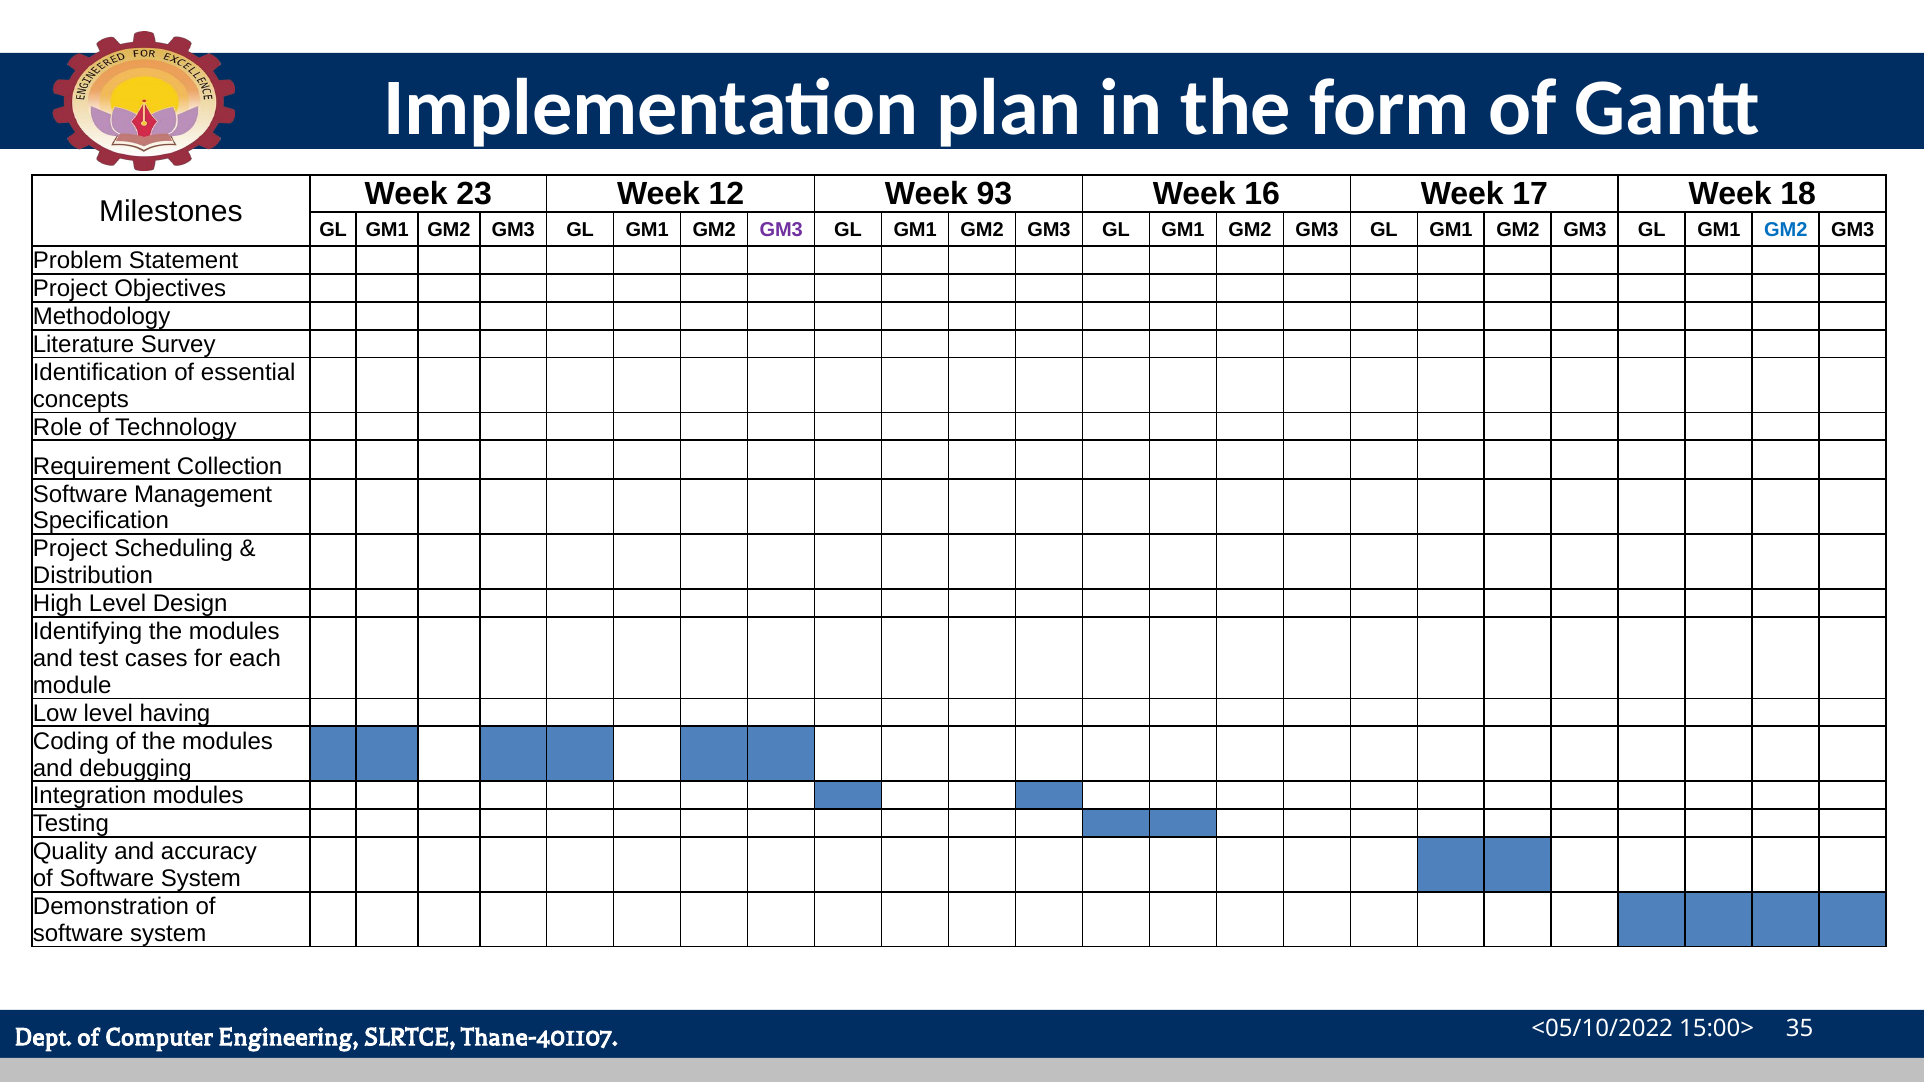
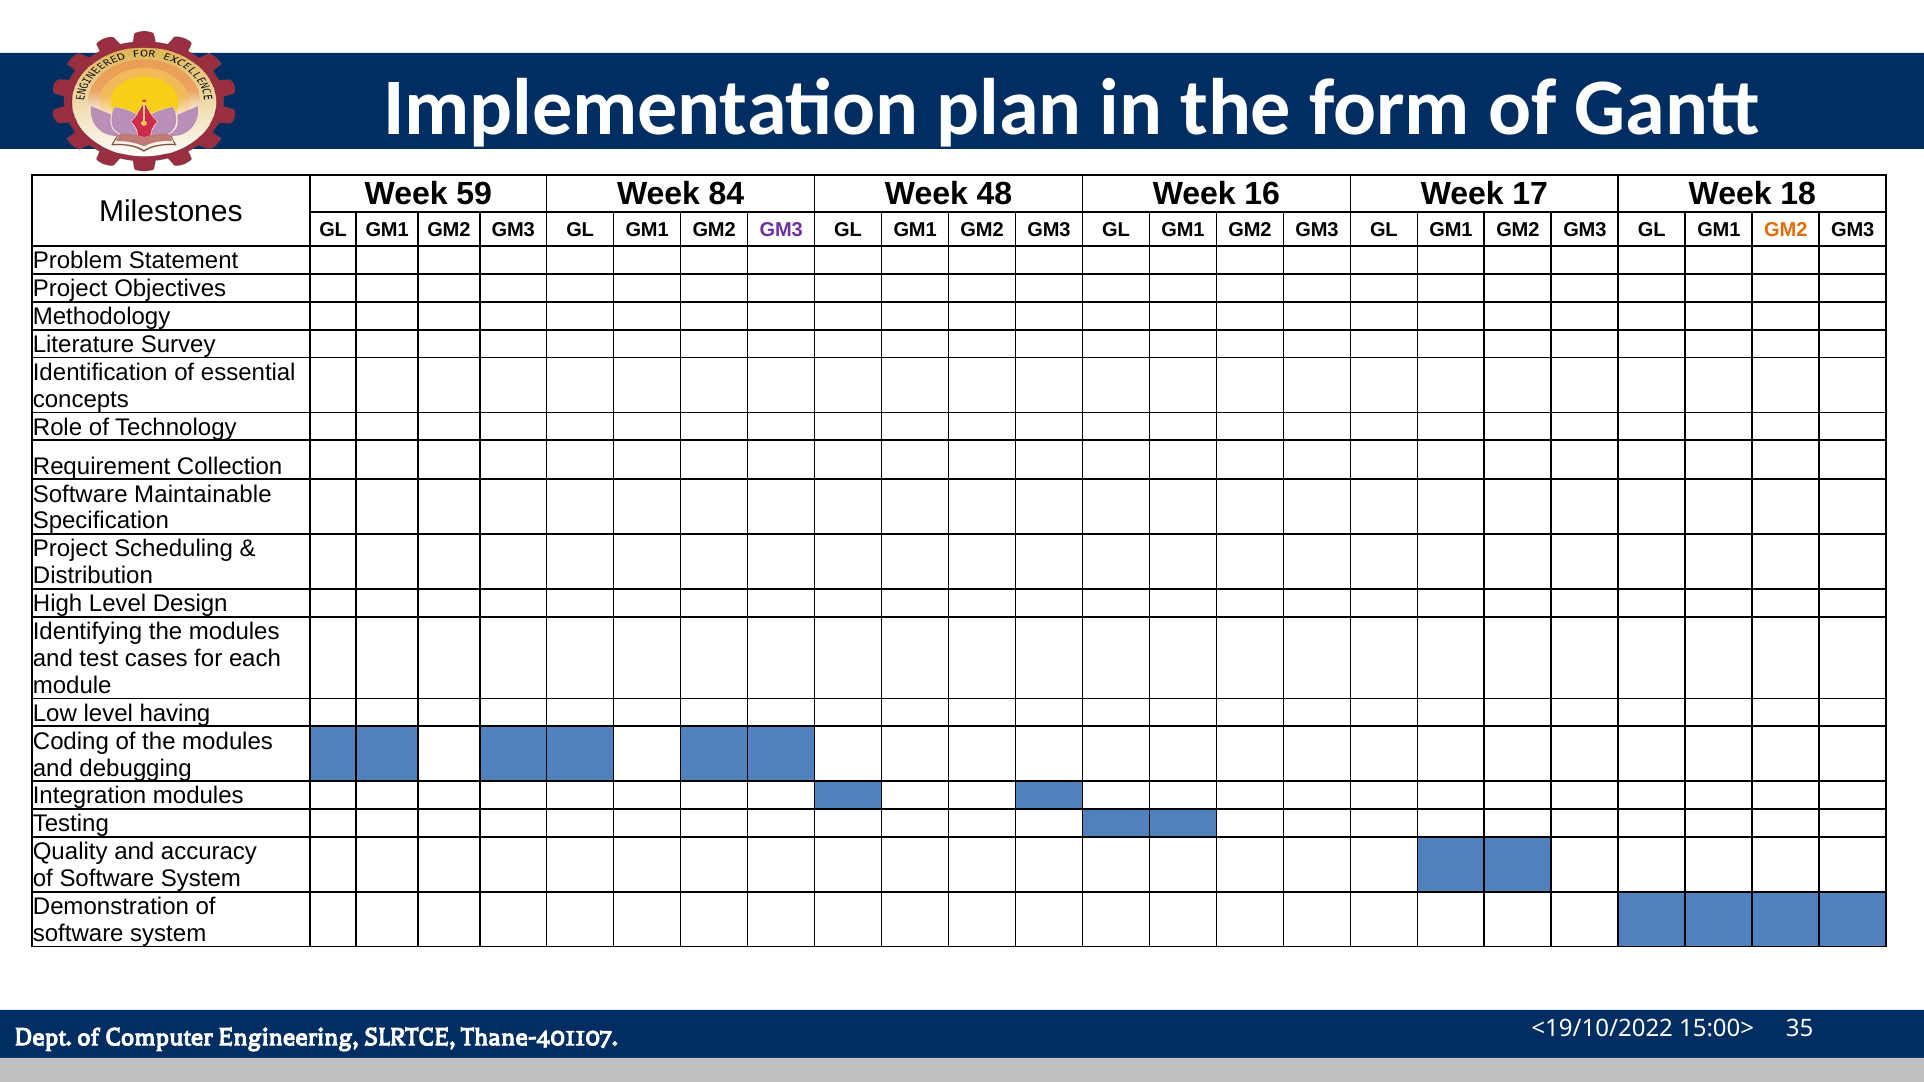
23: 23 -> 59 (474, 194)
12: 12 -> 84 (726, 194)
93: 93 -> 48 (994, 194)
GM2 colour: blue -> orange (1786, 230)
Management: Management -> Maintainable (203, 494)
<05/10/2022: <05/10/2022 -> <19/10/2022 (1602, 1029)
